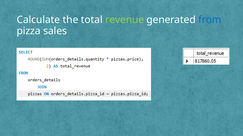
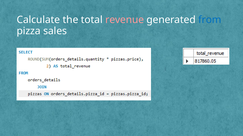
revenue colour: light green -> pink (125, 20)
